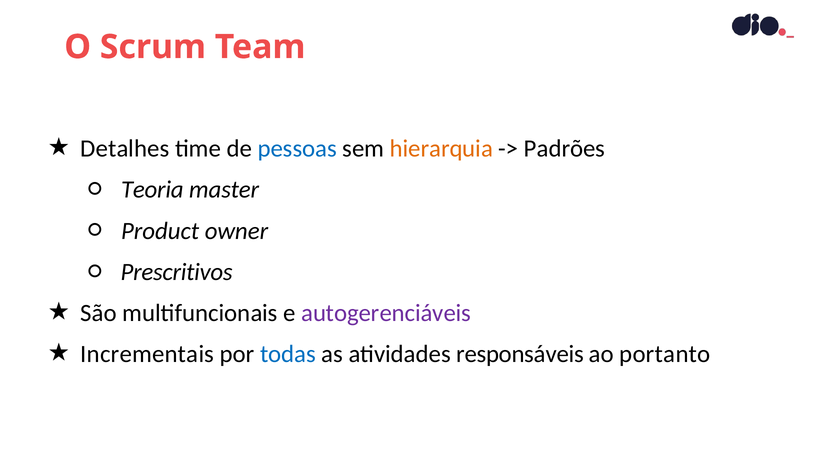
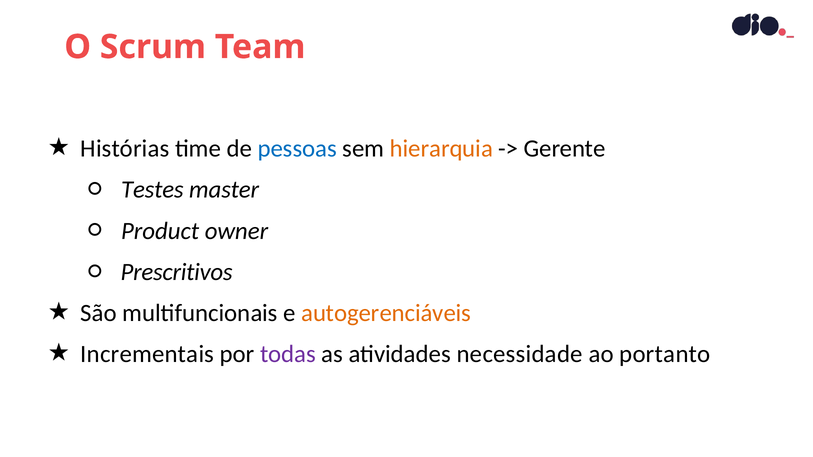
Detalhes: Detalhes -> Histórias (125, 149)
Padrões: Padrões -> Gerente (565, 149)
Teoria: Teoria -> Testes (152, 190)
autogerenciáveis colour: purple -> orange (386, 313)
todas colour: blue -> purple (288, 354)
responsáveis: responsáveis -> necessidade (520, 354)
